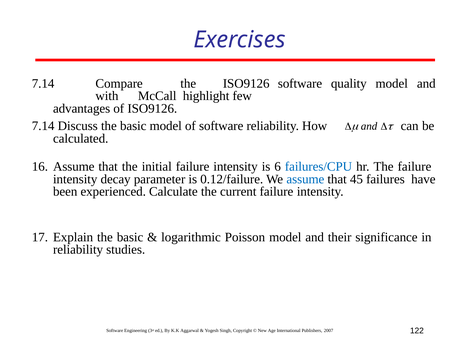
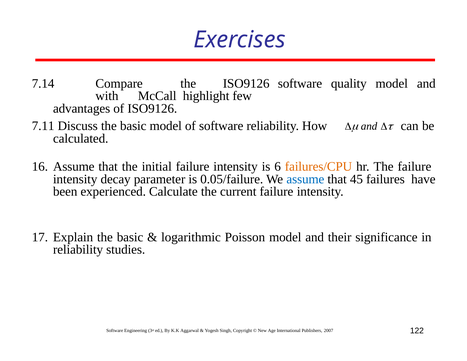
7.14: 7.14 -> 7.11 (43, 126)
failures/CPU colour: blue -> orange (318, 167)
0.12/failure: 0.12/failure -> 0.05/failure (232, 179)
